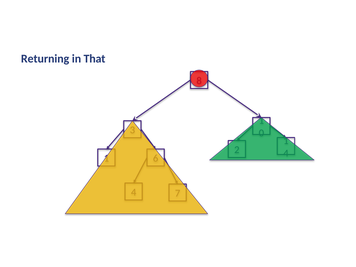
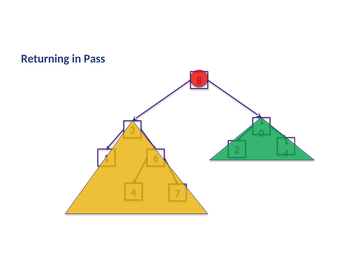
That: That -> Pass (94, 59)
